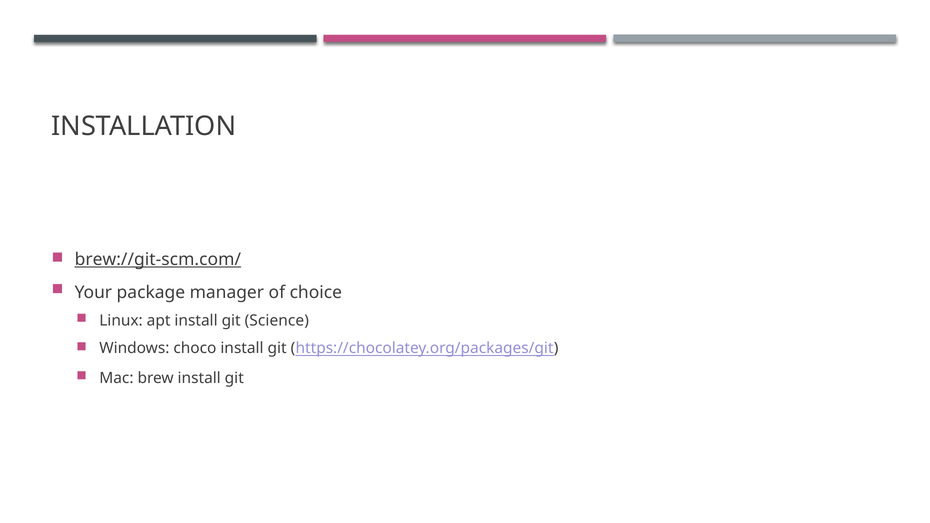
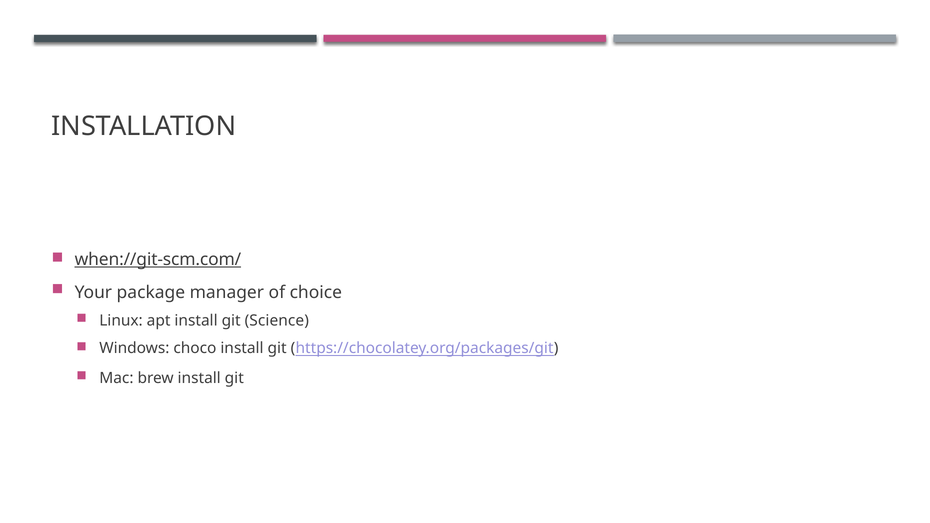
brew://git-scm.com/: brew://git-scm.com/ -> when://git-scm.com/ (158, 259)
